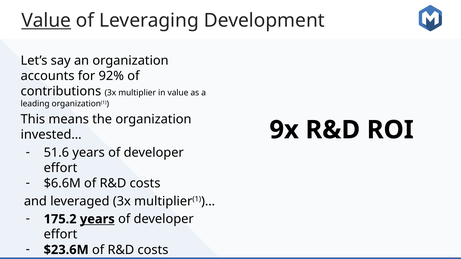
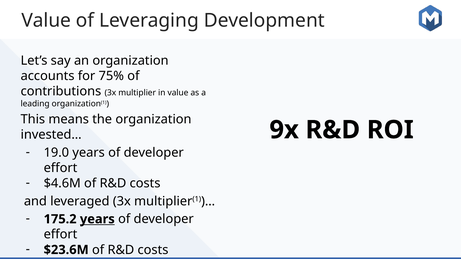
Value underline: present -> none (46, 21)
92%: 92% -> 75% (111, 76)
51.6: 51.6 -> 19.0 (56, 153)
$6.6M: $6.6M -> $4.6M (62, 183)
